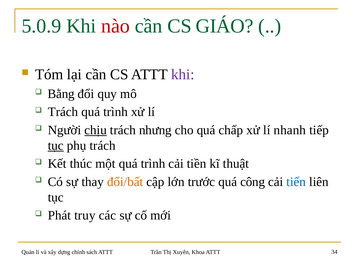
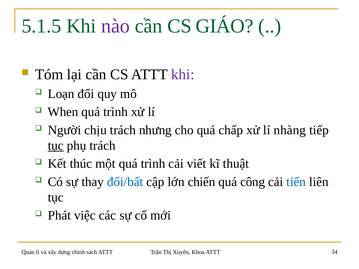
5.0.9: 5.0.9 -> 5.1.5 (41, 26)
nào colour: red -> purple (116, 26)
Bằng: Bằng -> Loạn (61, 94)
Trách: Trách -> When (63, 112)
chịu underline: present -> none (96, 130)
nhanh: nhanh -> nhàng (290, 130)
tiền: tiền -> viết (197, 164)
đổi/bất colour: orange -> blue (125, 182)
trước: trước -> chiến (202, 182)
truy: truy -> việc (85, 216)
